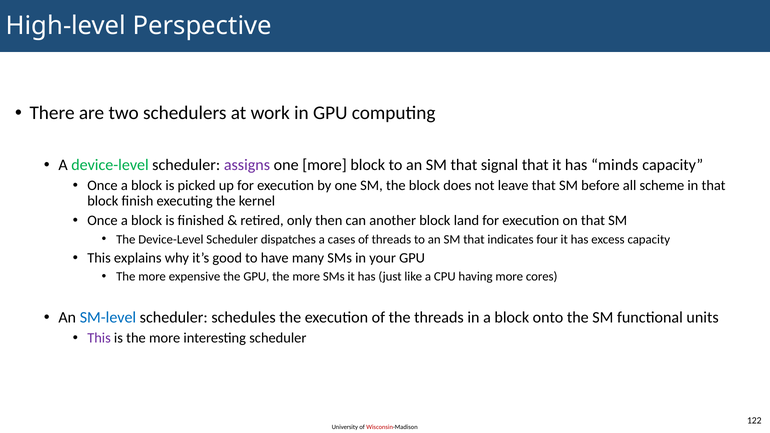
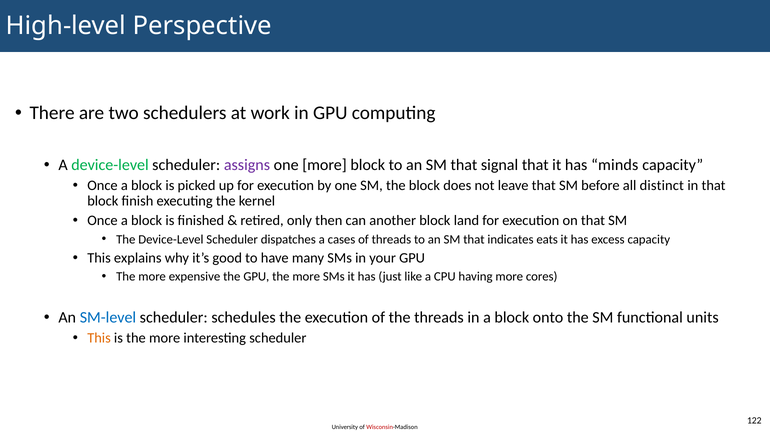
scheme: scheme -> distinct (662, 185)
four: four -> eats (547, 239)
This colour: purple -> orange (99, 338)
